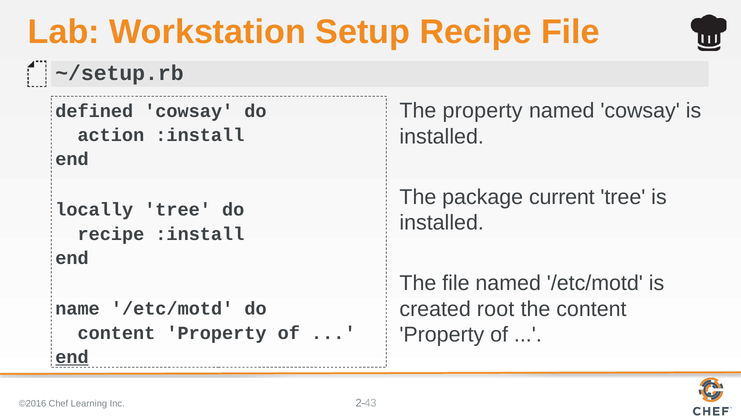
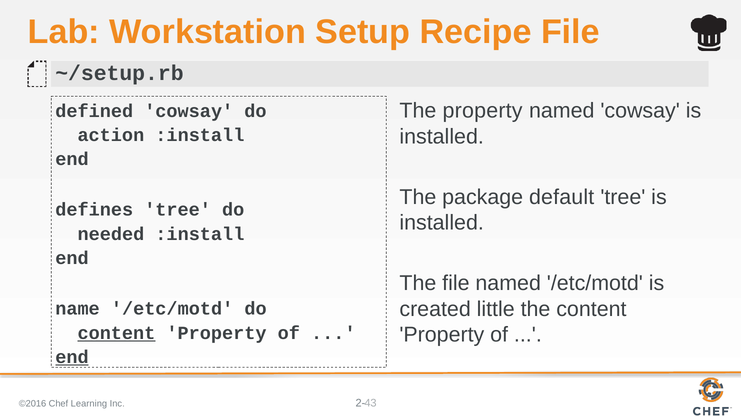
current: current -> default (562, 197)
locally: locally -> defines (94, 210)
recipe: recipe -> needed (111, 234)
root: root -> little (496, 309)
content underline: none -> present (116, 333)
